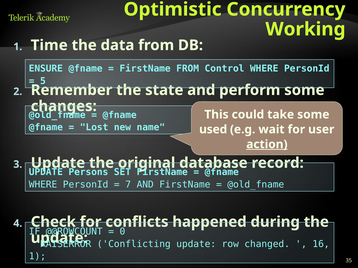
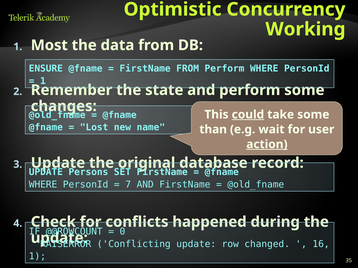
Time: Time -> Most (49, 45)
FROM Control: Control -> Perform (224, 69)
5: 5 -> 1 (43, 81)
could underline: none -> present (248, 115)
used: used -> than (213, 130)
